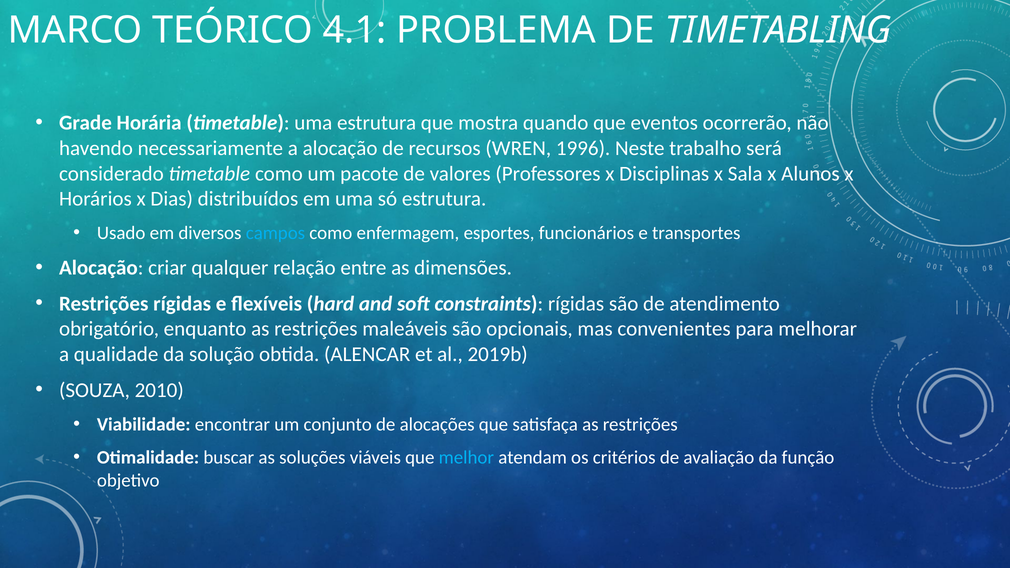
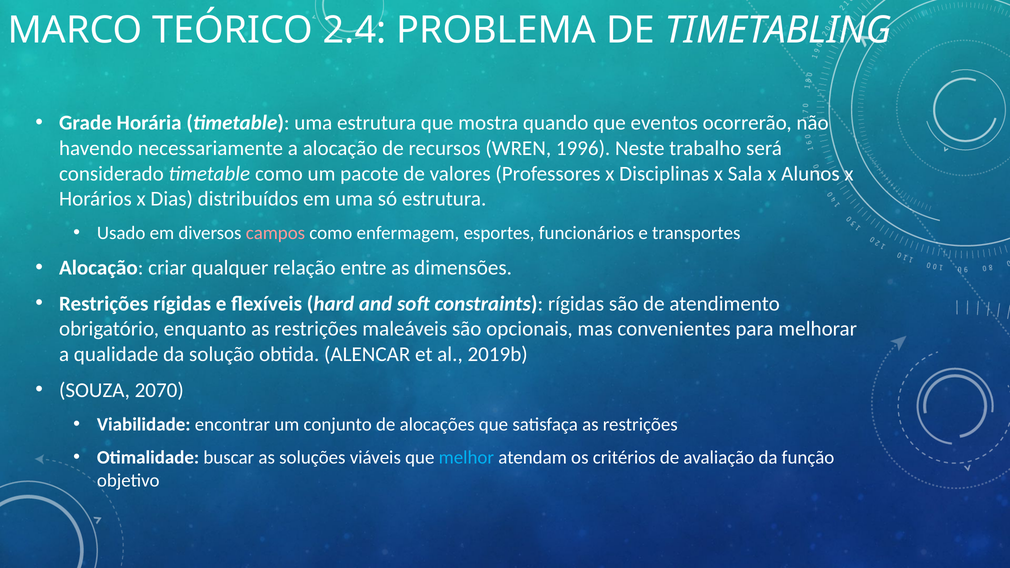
4.1: 4.1 -> 2.4 (355, 31)
campos colour: light blue -> pink (275, 233)
2010: 2010 -> 2070 (159, 390)
